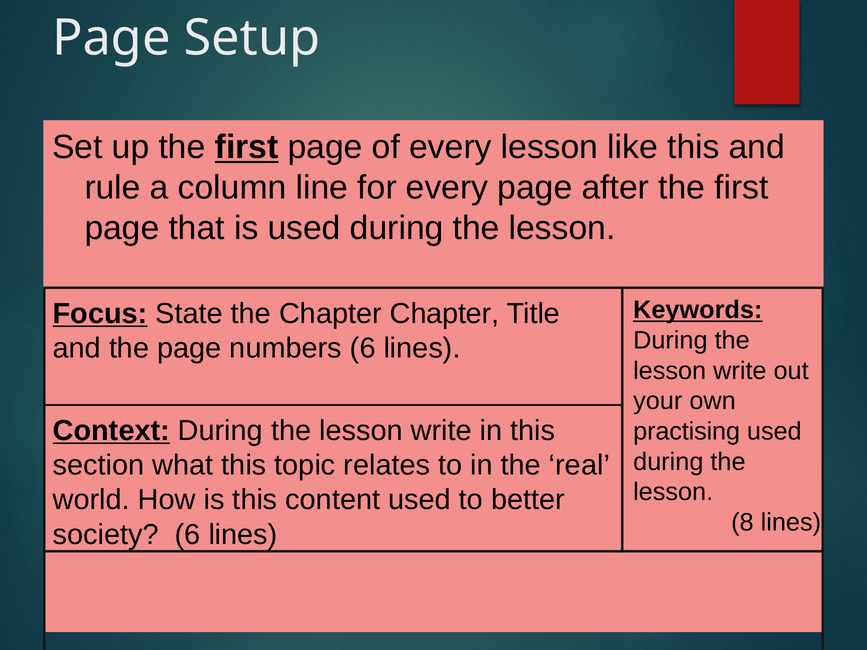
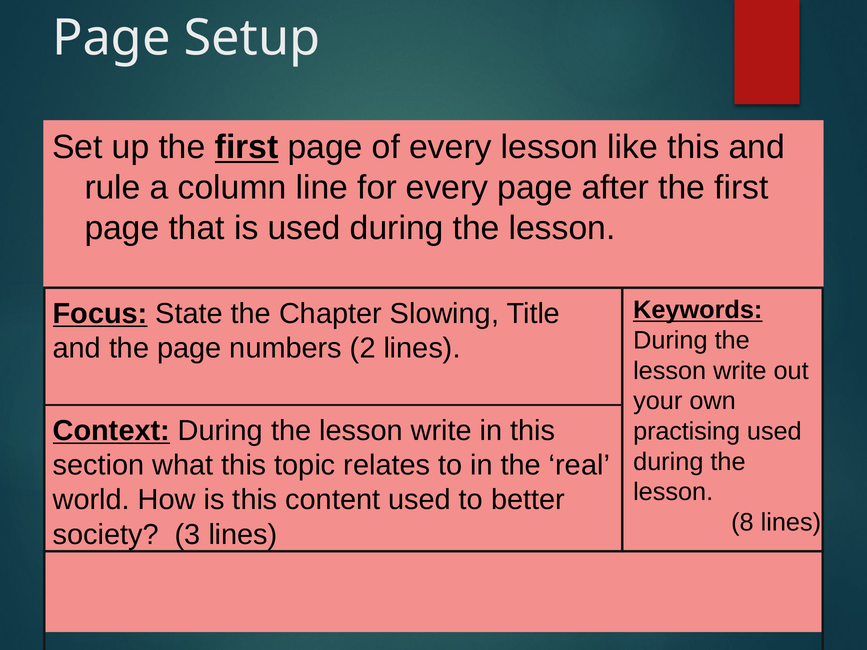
Chapter Chapter: Chapter -> Slowing (444, 314)
numbers 6: 6 -> 2 (363, 349)
society 6: 6 -> 3 (188, 535)
